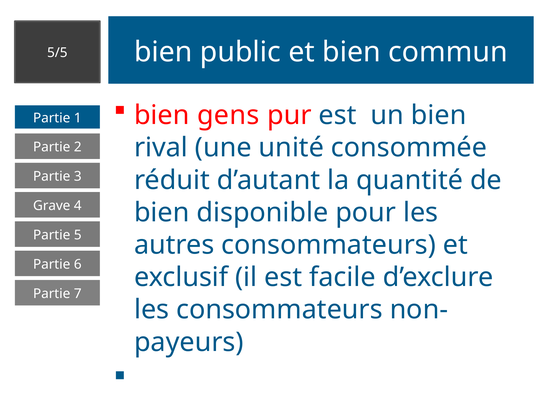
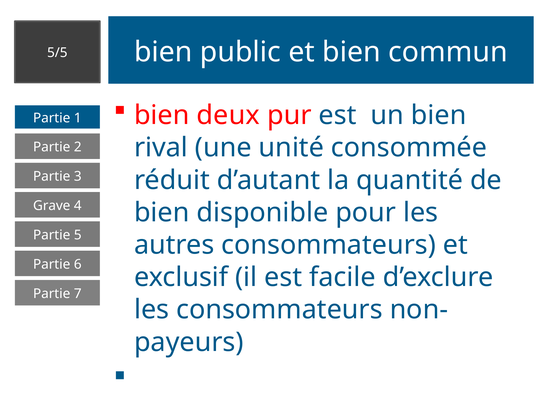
gens: gens -> deux (228, 115)
